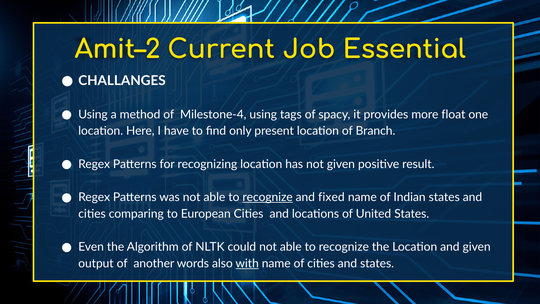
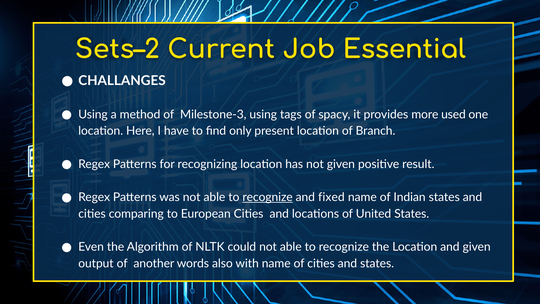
Amit–2: Amit–2 -> Sets–2 (117, 49)
Milestone-4: Milestone-4 -> Milestone-3 (213, 114)
float: float -> used (453, 114)
with underline: present -> none (247, 263)
